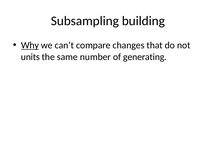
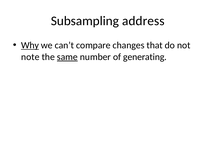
building: building -> address (143, 21)
units: units -> note (30, 57)
same underline: none -> present (67, 57)
